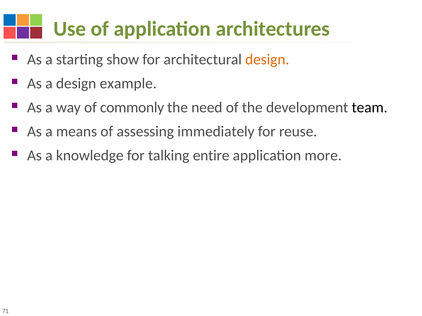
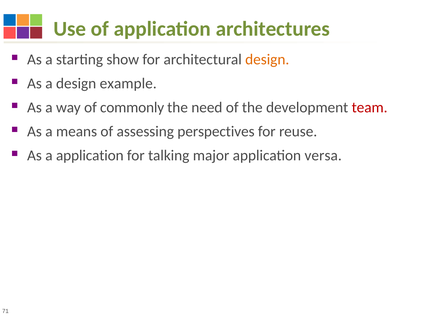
team colour: black -> red (370, 108)
immediately: immediately -> perspectives (216, 132)
a knowledge: knowledge -> application (90, 156)
entire: entire -> major (211, 156)
more: more -> versa (323, 156)
